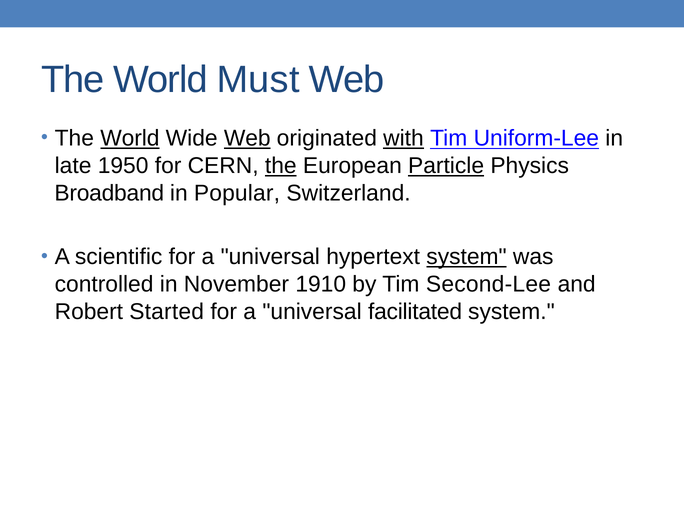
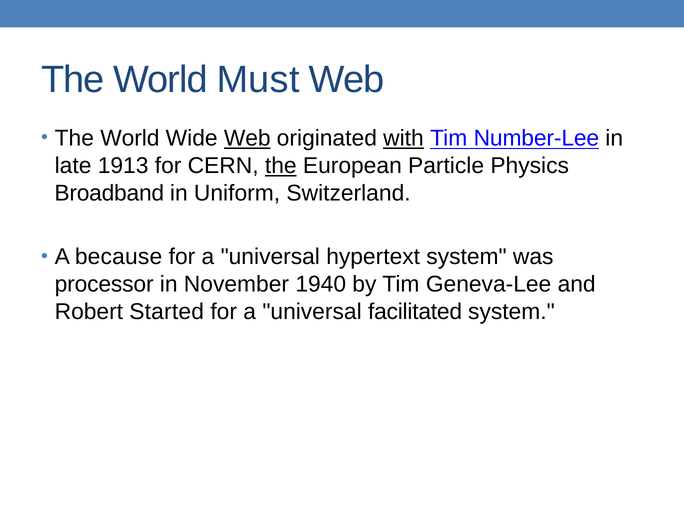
World underline: present -> none (130, 138)
Uniform-Lee: Uniform-Lee -> Number-Lee (536, 138)
1950: 1950 -> 1913 (123, 166)
Particle underline: present -> none (446, 166)
Popular: Popular -> Uniform (237, 193)
scientific: scientific -> because (119, 257)
system underline: present -> none (467, 257)
controlled: controlled -> processor (104, 284)
1910: 1910 -> 1940 (321, 284)
Second-Lee: Second-Lee -> Geneva-Lee (489, 284)
